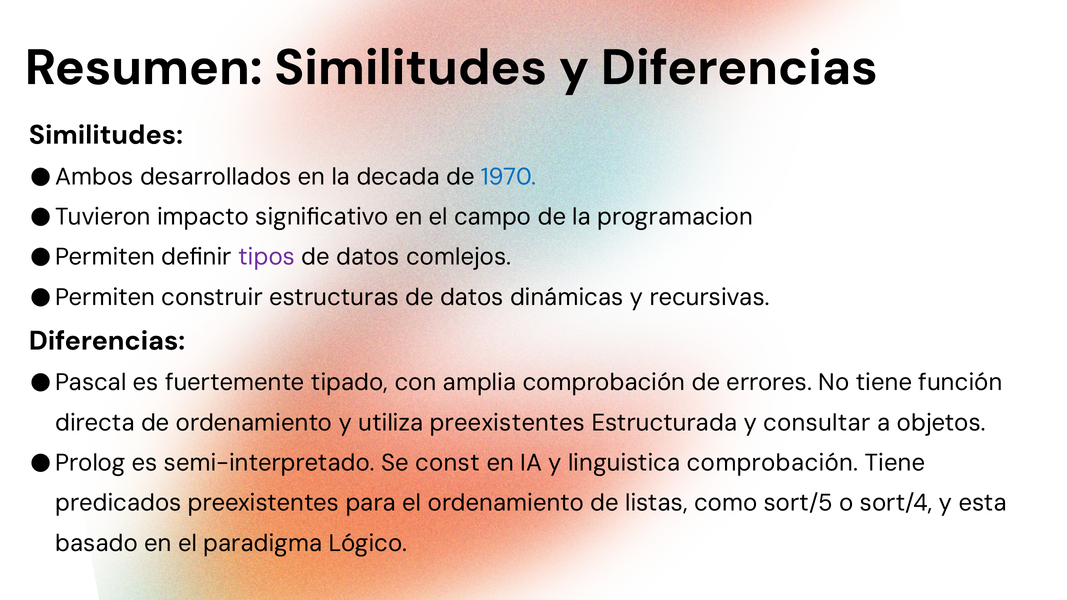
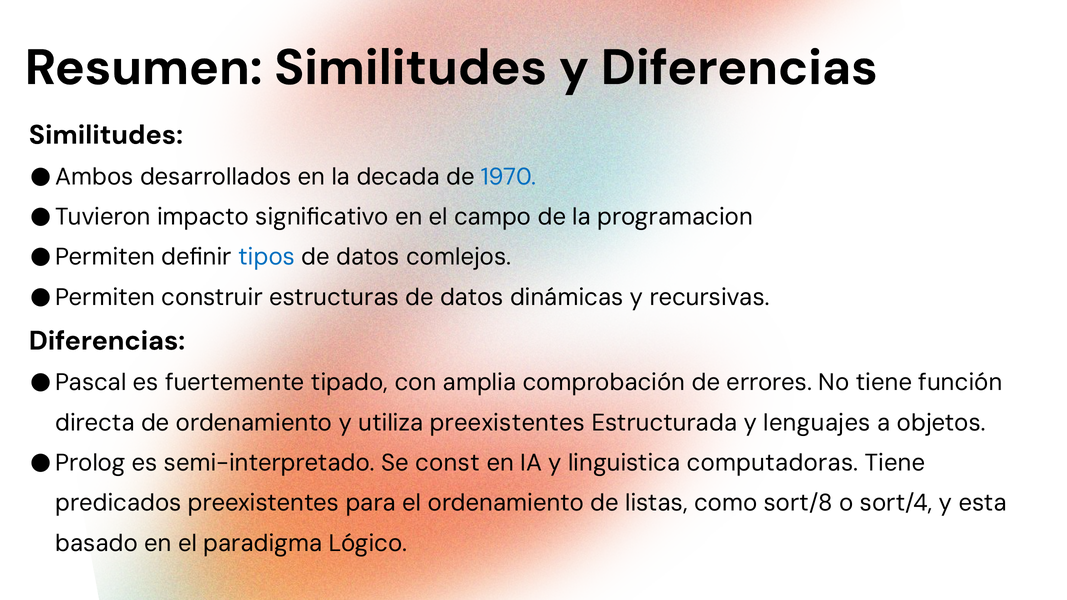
tipos colour: purple -> blue (267, 257)
consultar: consultar -> lenguajes (817, 423)
linguistica comprobación: comprobación -> computadoras (773, 463)
sort/5: sort/5 -> sort/8 (798, 503)
